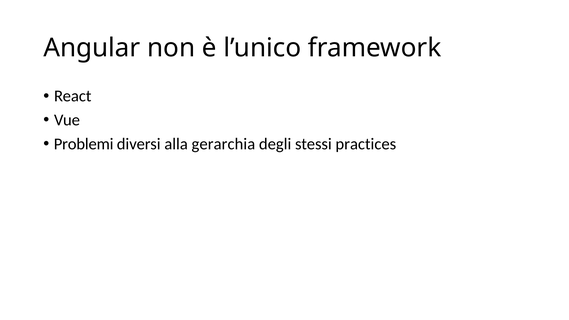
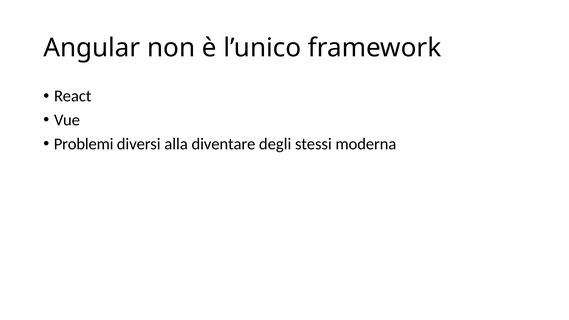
gerarchia: gerarchia -> diventare (223, 144)
practices: practices -> moderna (366, 144)
